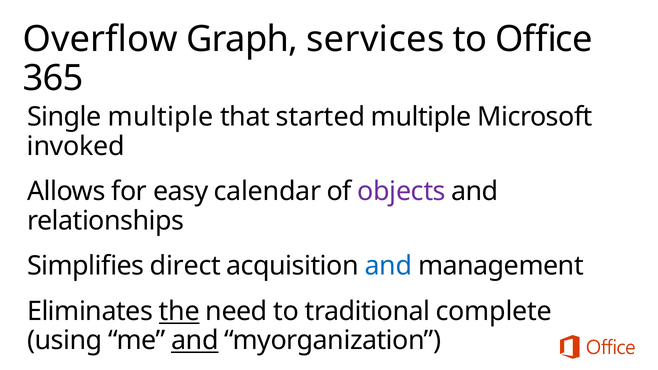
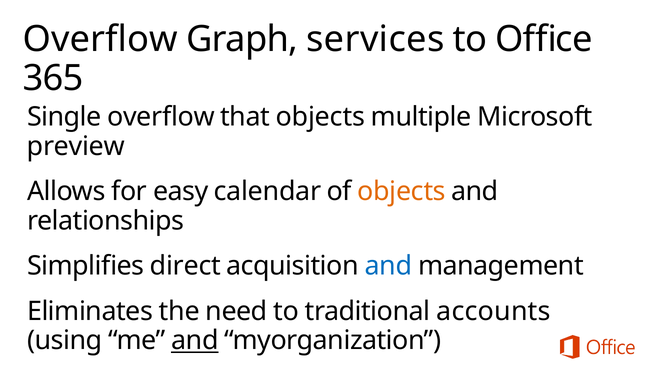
Single multiple: multiple -> overflow (161, 117)
that started: started -> objects (320, 117)
invoked: invoked -> preview (76, 146)
objects colour: purple -> orange (401, 192)
the underline: present -> none (179, 312)
complete: complete -> accounts (494, 312)
